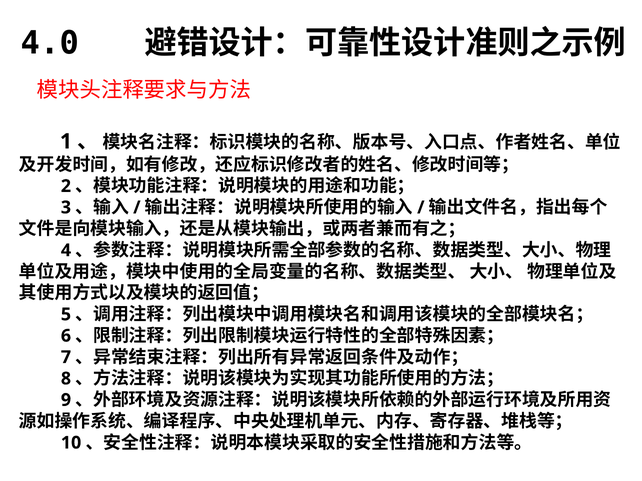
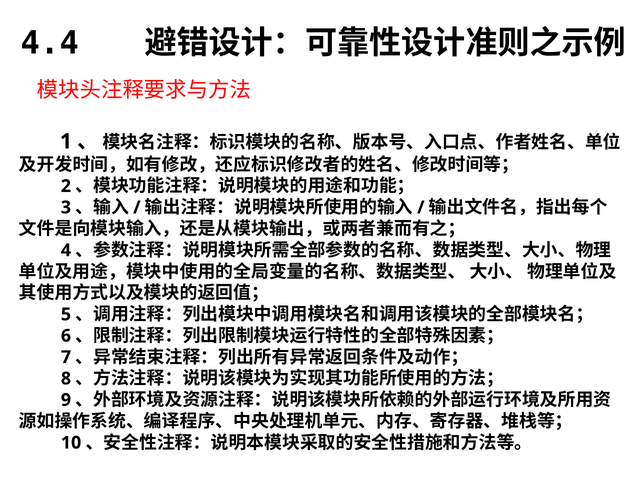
4.0: 4.0 -> 4.4 (50, 43)
